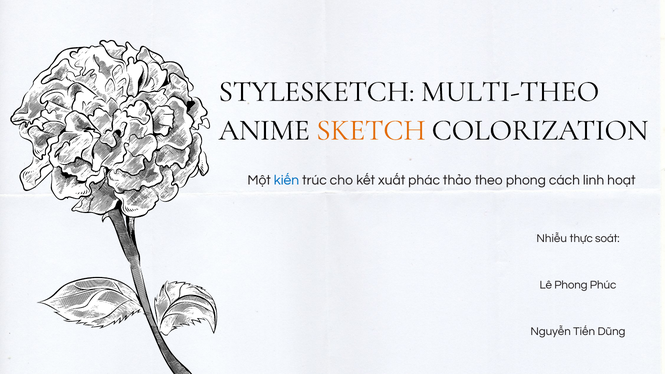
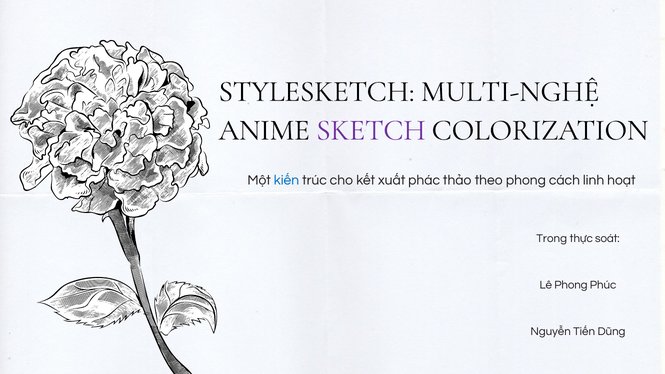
MULTI-THEO: MULTI-THEO -> MULTI-NGHỆ (510, 91)
SKETCH colour: orange -> purple (371, 130)
Nhiễu: Nhiễu -> Trong (552, 238)
